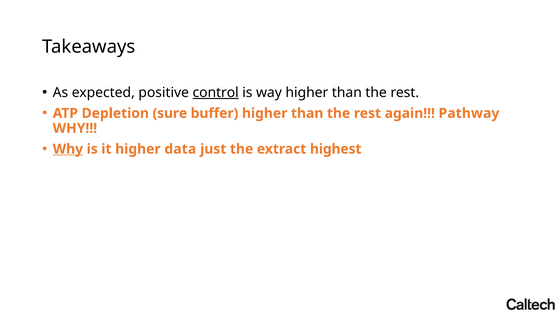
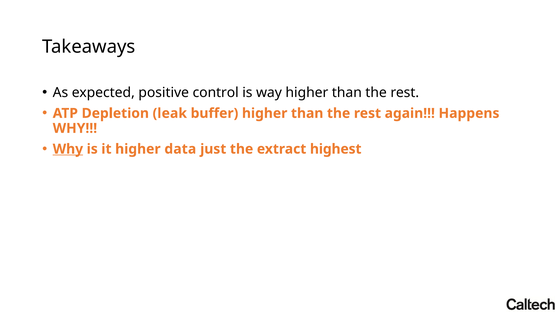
control underline: present -> none (216, 93)
sure: sure -> leak (170, 113)
Pathway: Pathway -> Happens (469, 113)
